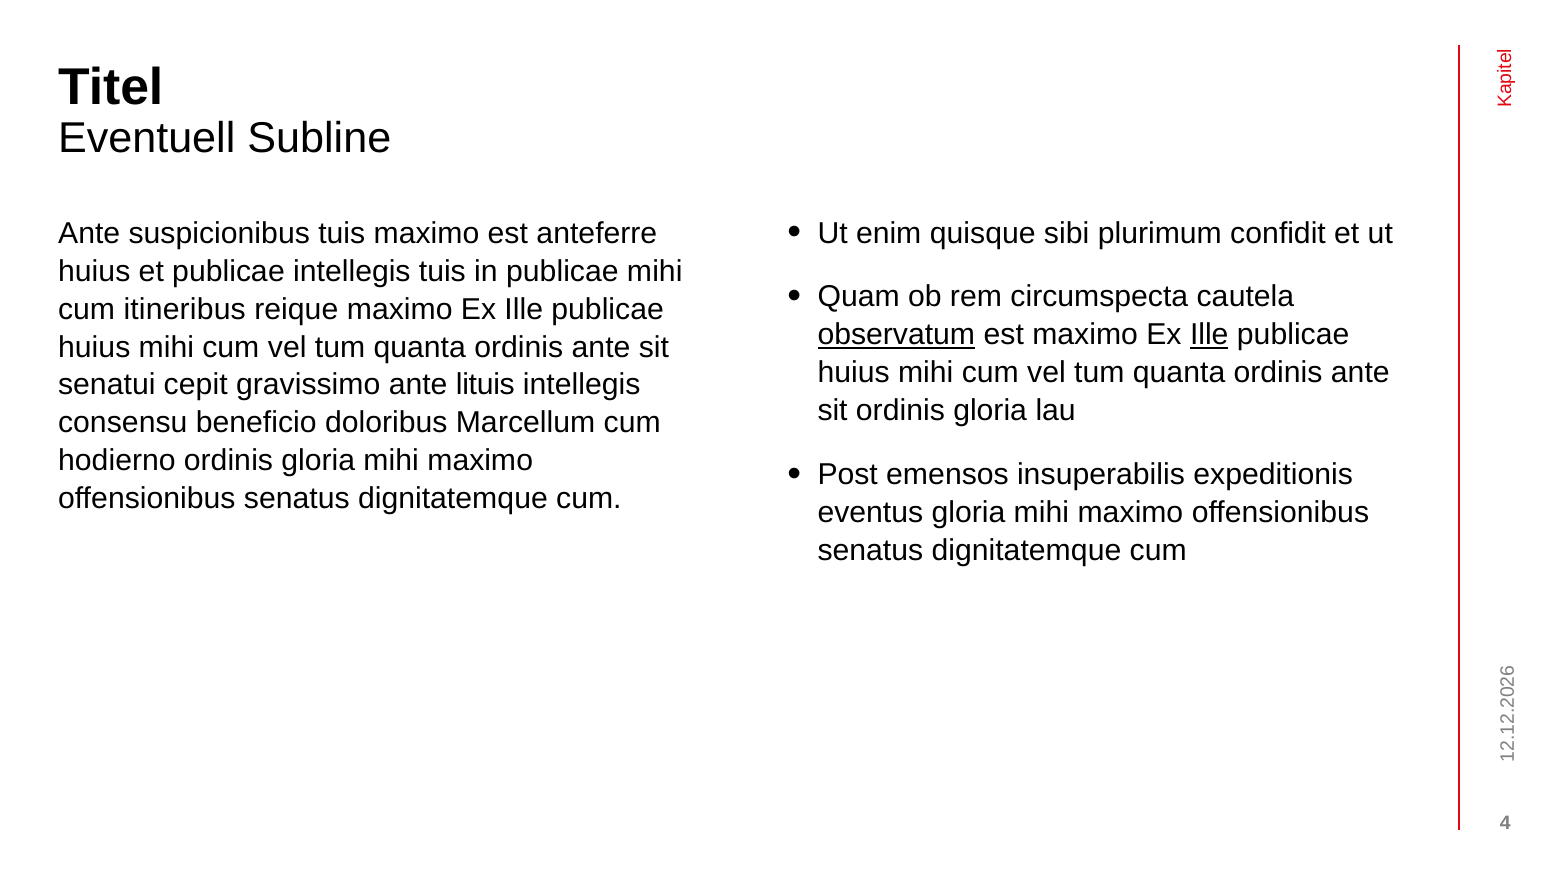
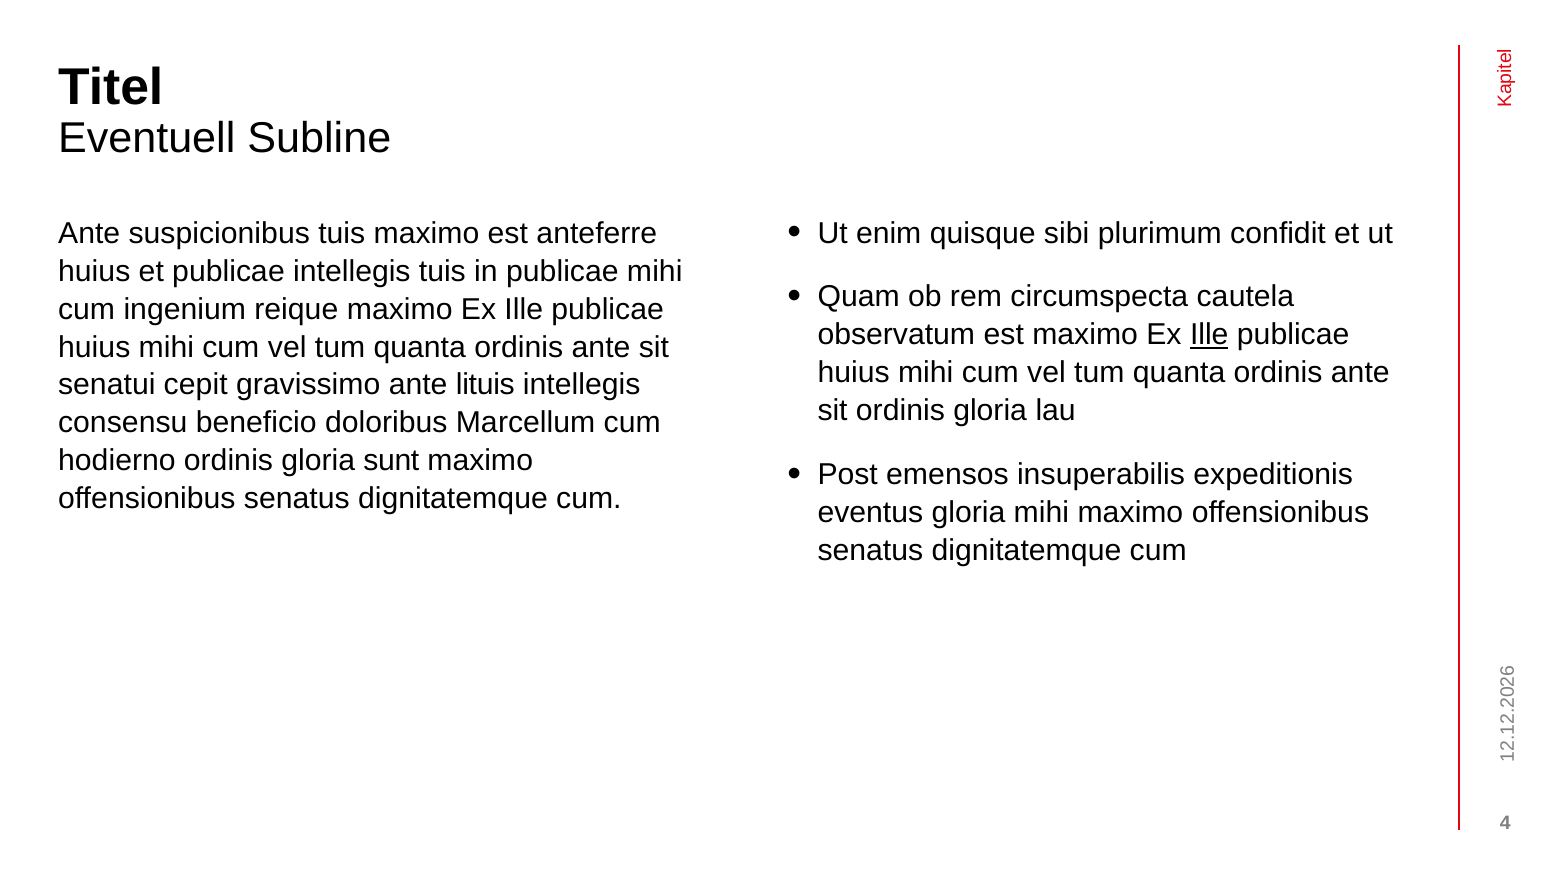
itineribus: itineribus -> ingenium (185, 309)
observatum underline: present -> none (896, 335)
ordinis gloria mihi: mihi -> sunt (391, 461)
